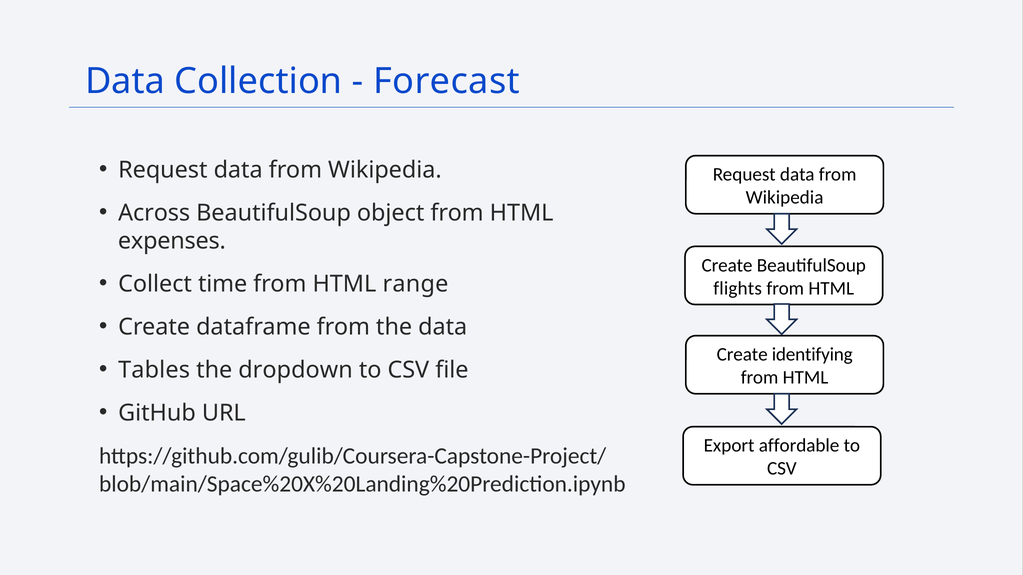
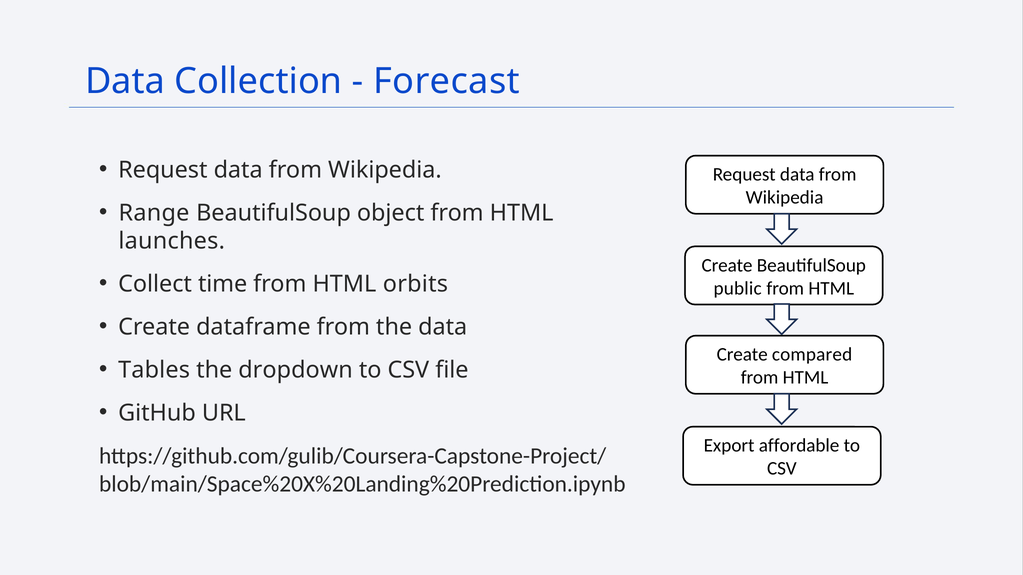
Across: Across -> Range (154, 213)
expenses: expenses -> launches (172, 241)
range: range -> orbits (415, 284)
flights: flights -> public (738, 288)
identifying: identifying -> compared (812, 355)
